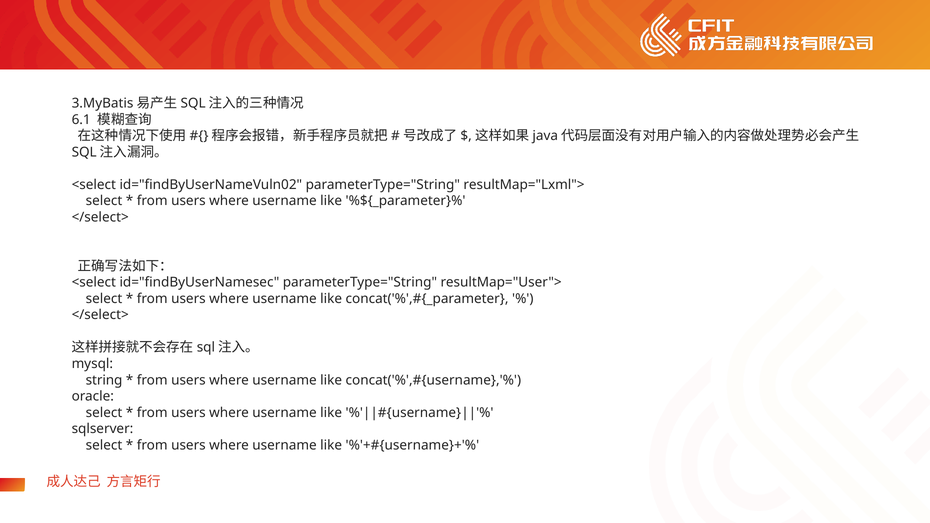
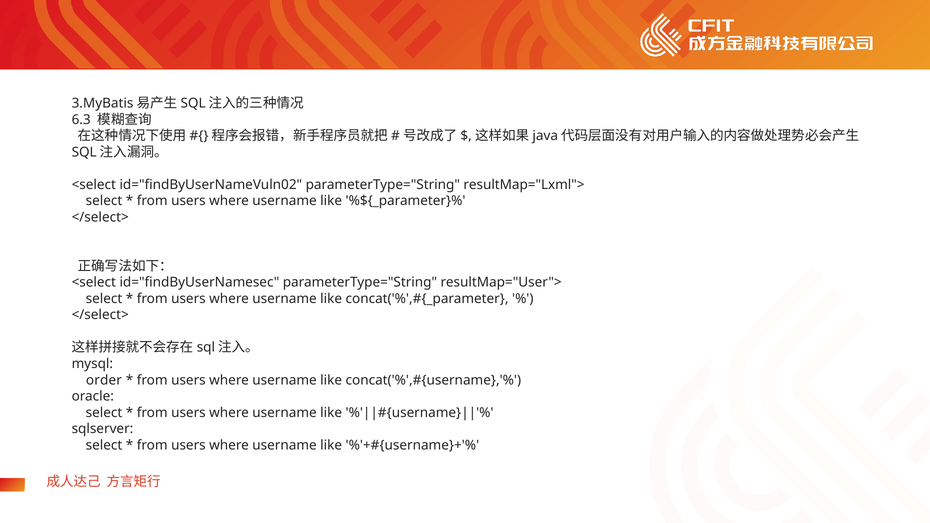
6.1: 6.1 -> 6.3 (81, 120)
string: string -> order (104, 380)
